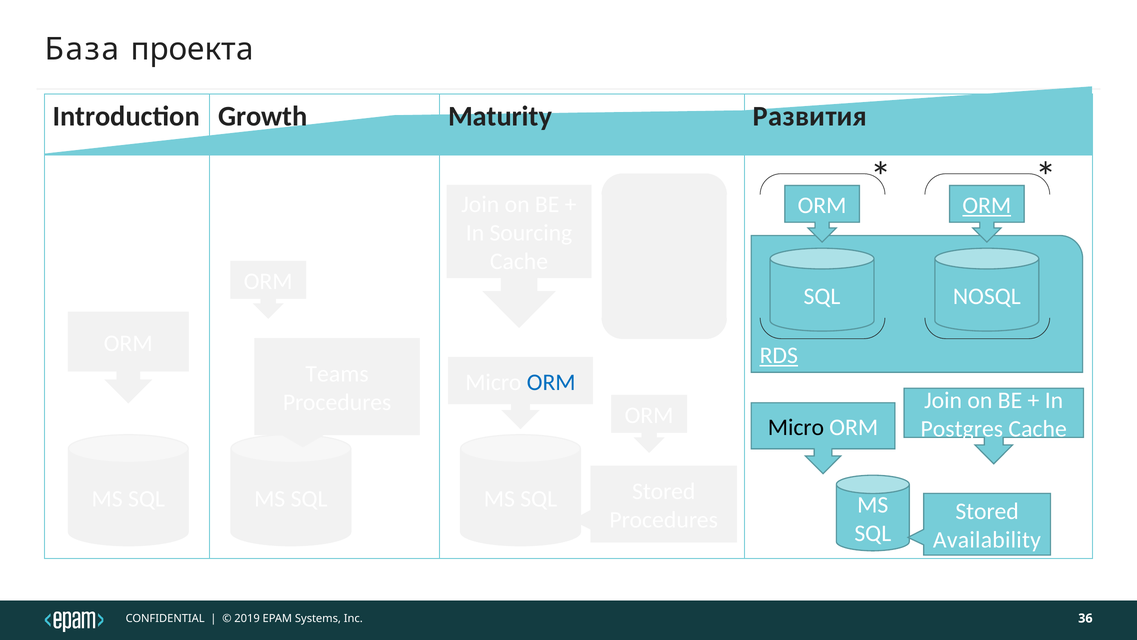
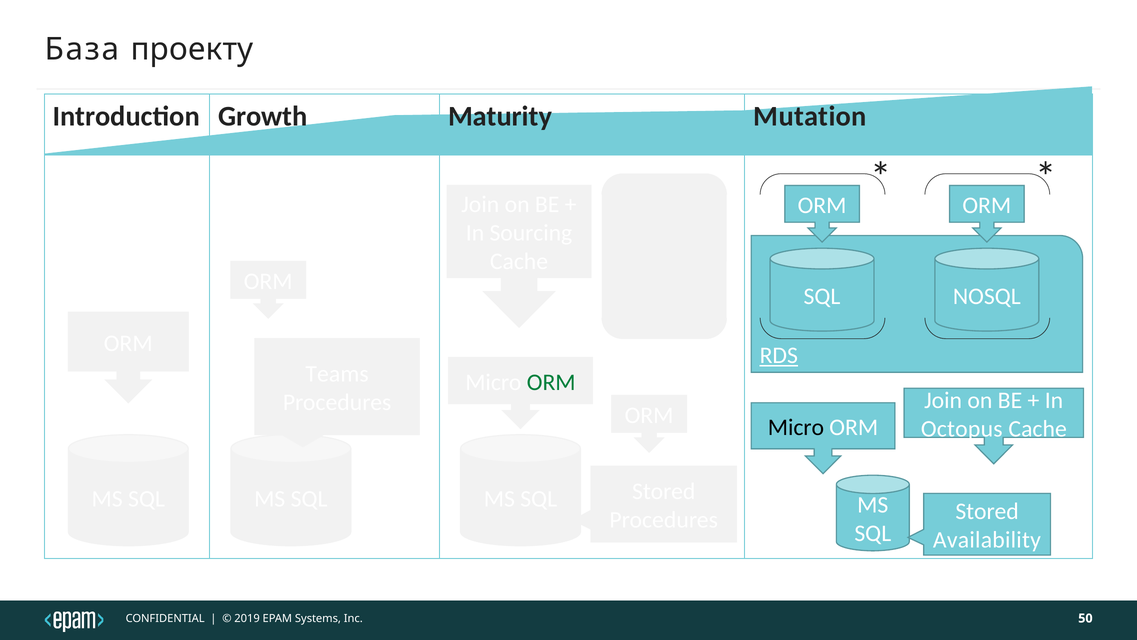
проекта: проекта -> проекту (192, 49)
Развития: Развития -> Mutation (810, 116)
ORM underline: present -> none (987, 205)
ORM colour: blue -> green (551, 382)
Postgres: Postgres -> Octopus (962, 428)
36: 36 -> 50 (1085, 618)
